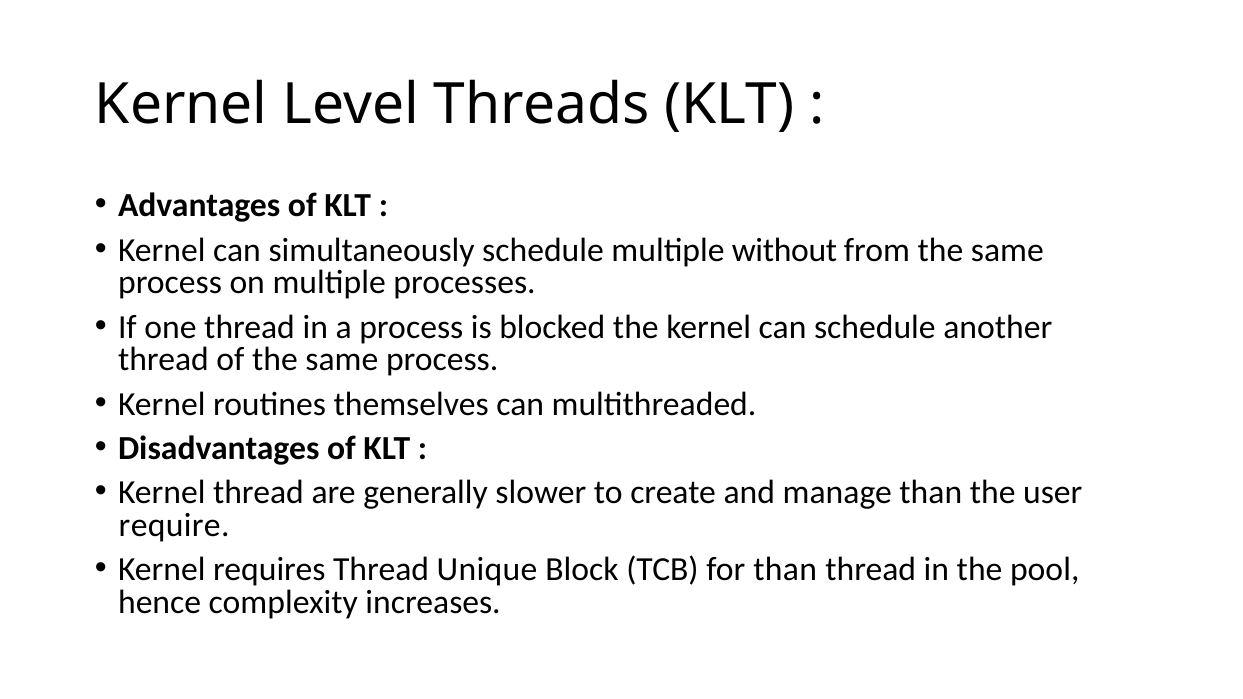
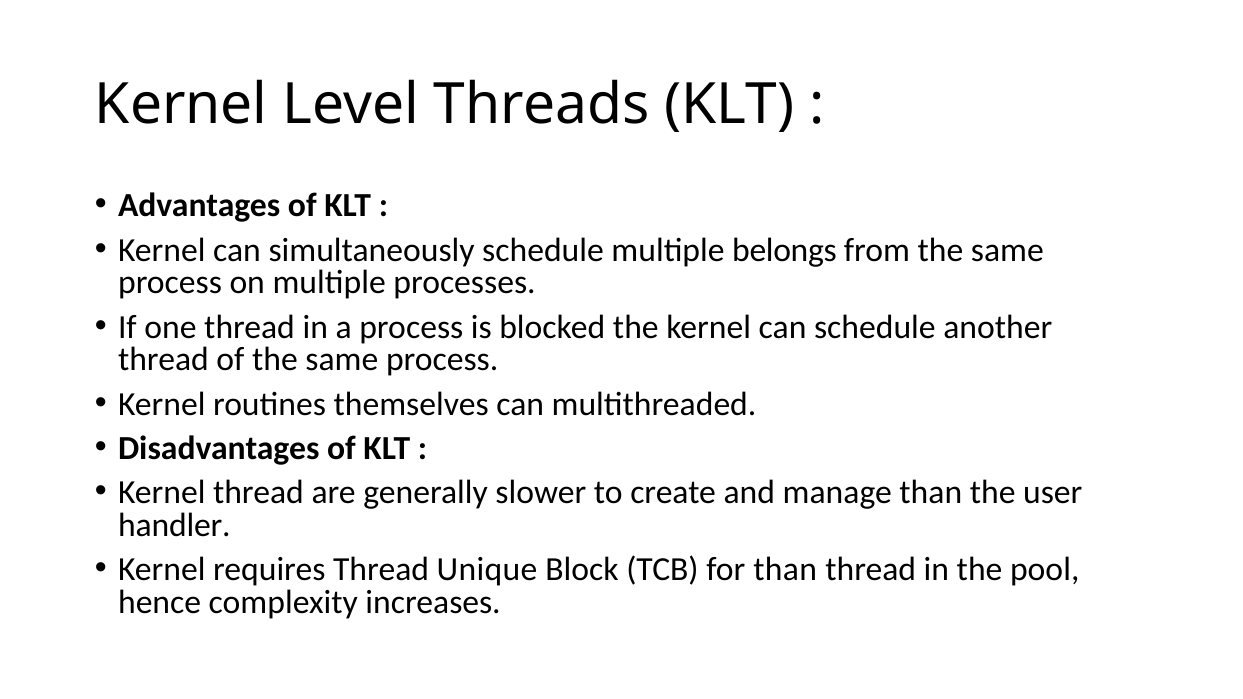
without: without -> belongs (784, 250)
require: require -> handler (174, 526)
